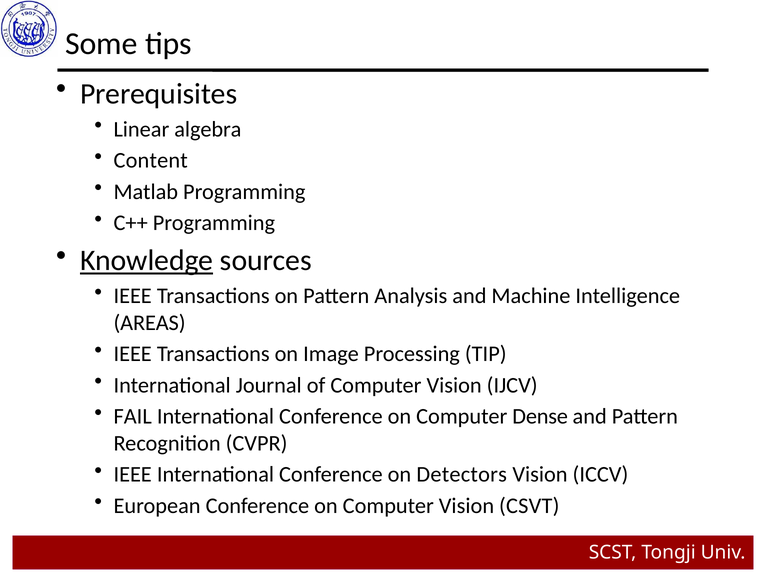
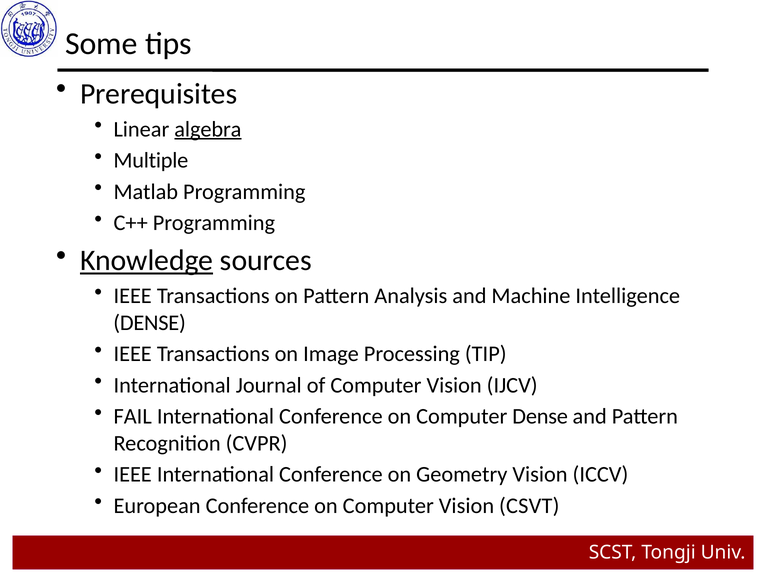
algebra underline: none -> present (208, 129)
Content: Content -> Multiple (151, 161)
AREAS: AREAS -> DENSE (150, 323)
Detectors: Detectors -> Geometry (462, 475)
